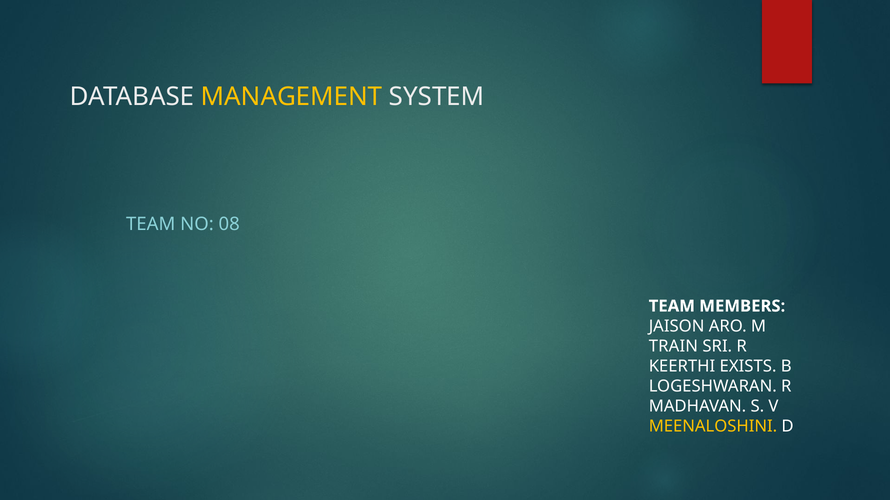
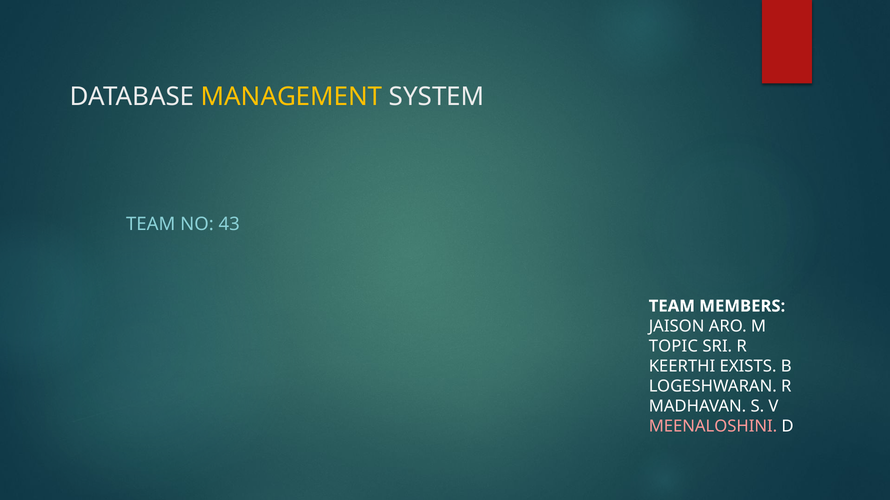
08: 08 -> 43 (229, 224)
TRAIN: TRAIN -> TOPIC (673, 347)
MEENALOSHINI colour: yellow -> pink (713, 427)
